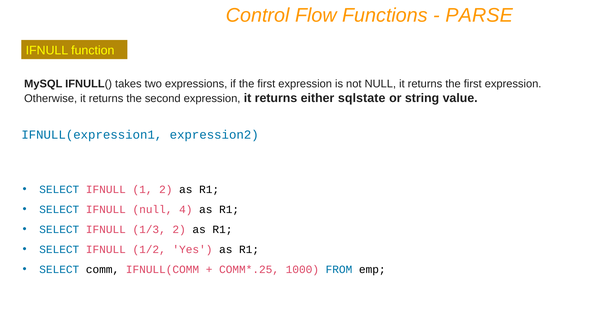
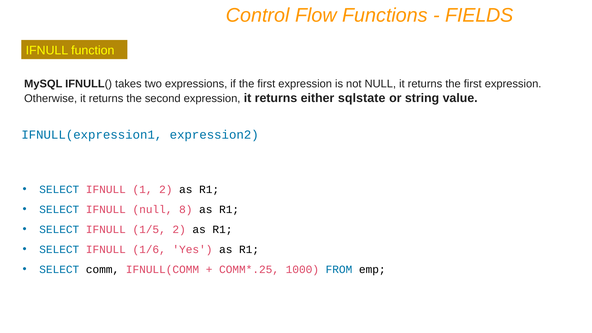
PARSE: PARSE -> FIELDS (479, 15)
4: 4 -> 8 (186, 210)
1/3: 1/3 -> 1/5 (149, 230)
1/2: 1/2 -> 1/6 (149, 249)
